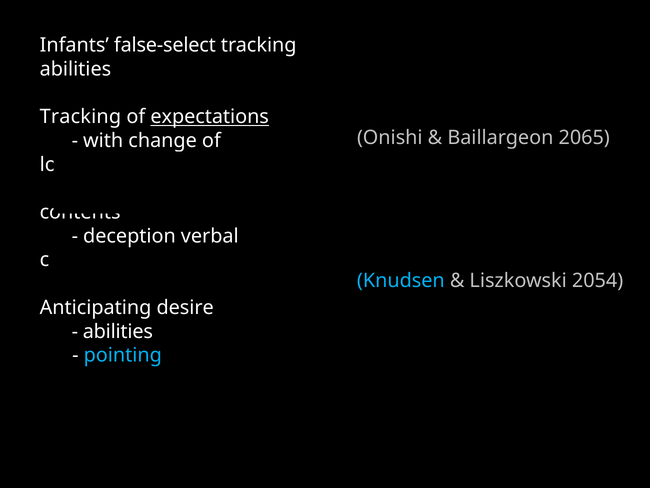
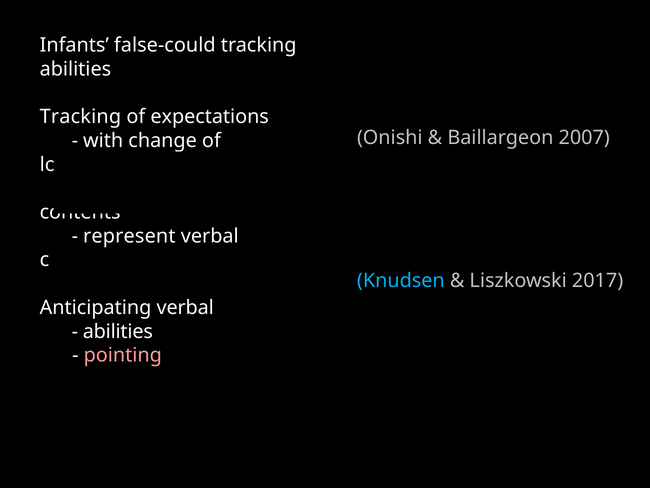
false-select: false-select -> false-could (165, 45)
expectations underline: present -> none (210, 117)
Baillargeon 2065: 2065 -> 2007 (584, 137)
deception: deception -> represent (129, 236)
2054: 2054 -> 2017 (598, 281)
Anticipating desire: desire -> verbal (185, 307)
pointing colour: light blue -> pink (123, 355)
